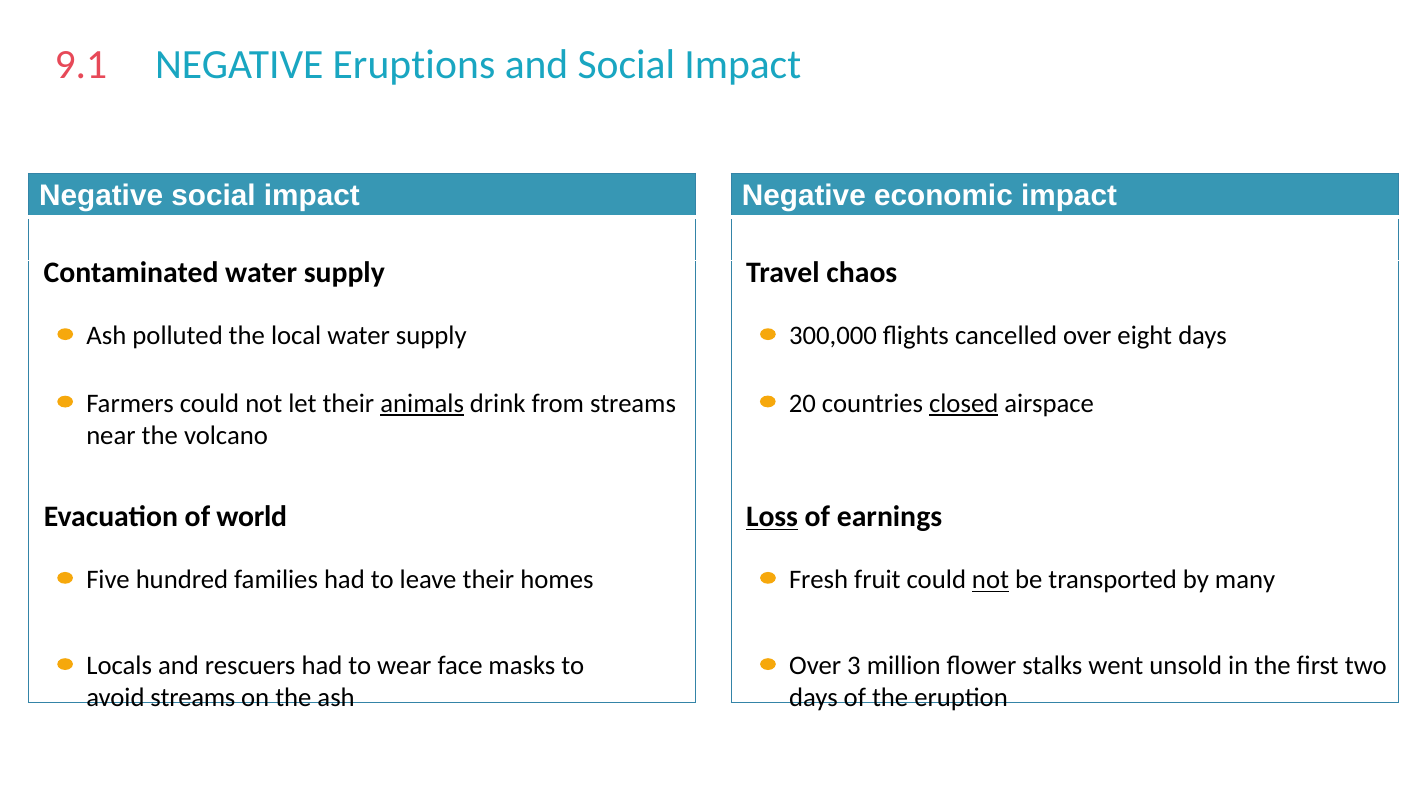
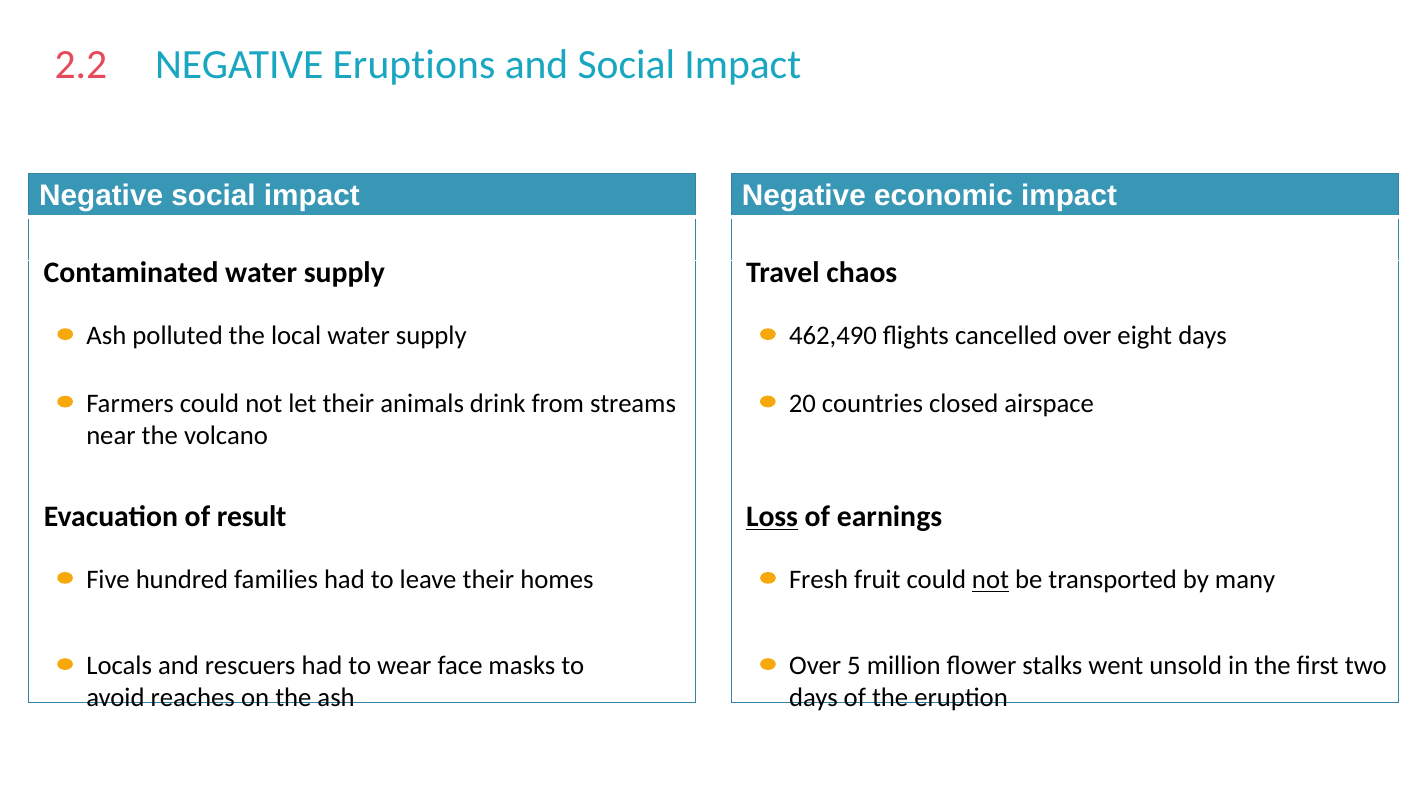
9.1: 9.1 -> 2.2 (81, 65)
300,000: 300,000 -> 462,490 (833, 336)
closed underline: present -> none (964, 403)
animals underline: present -> none (422, 404)
world: world -> result (252, 517)
3: 3 -> 5 (854, 666)
avoid streams: streams -> reaches (193, 698)
